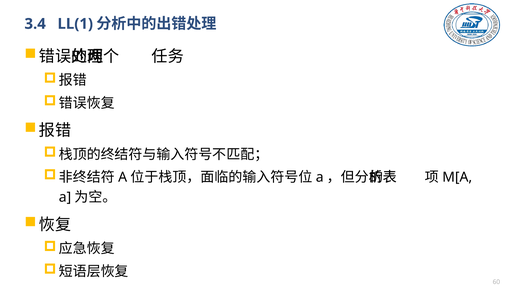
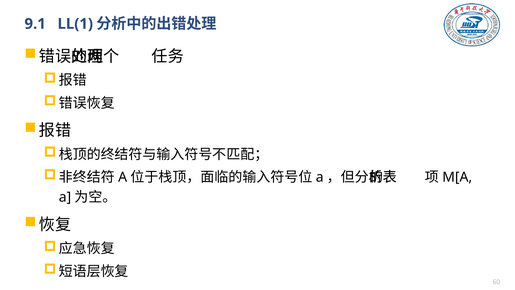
3.4: 3.4 -> 9.1 (35, 24)
